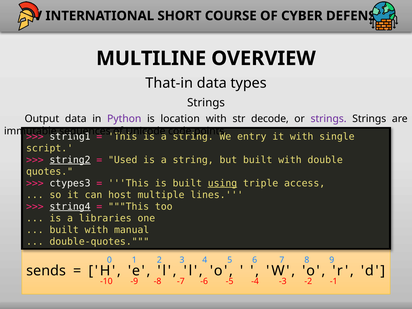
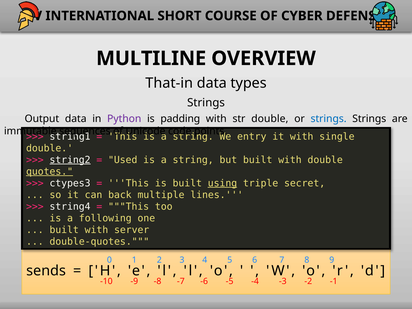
location: location -> padding (180, 119)
str decode: decode -> double (270, 119)
strings colour: purple -> blue (329, 119)
script: script -> double (50, 148)
quotes underline: none -> present (50, 171)
access: access -> secret (305, 183)
host: host -> back (120, 195)
string4 underline: present -> none (70, 207)
libraries: libraries -> following (105, 218)
manual: manual -> server (132, 230)
